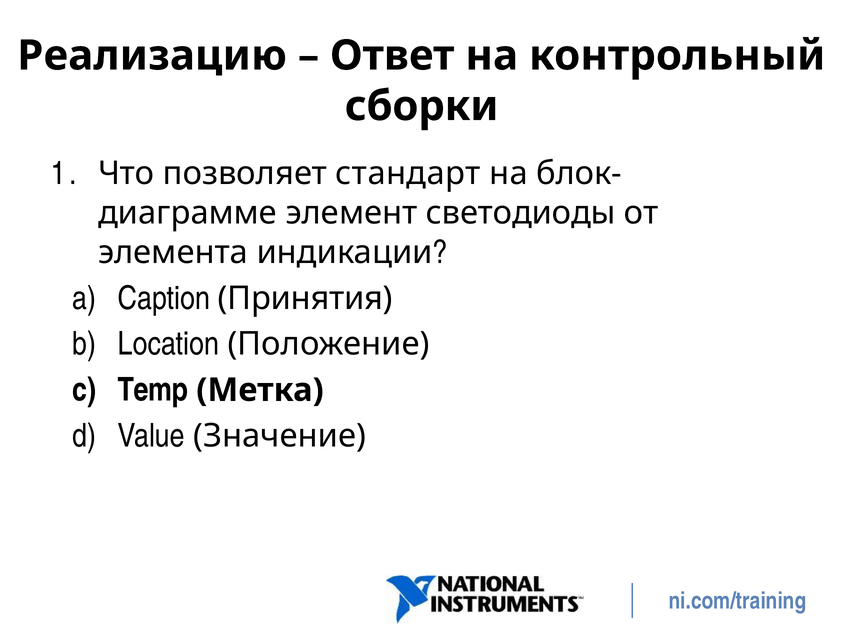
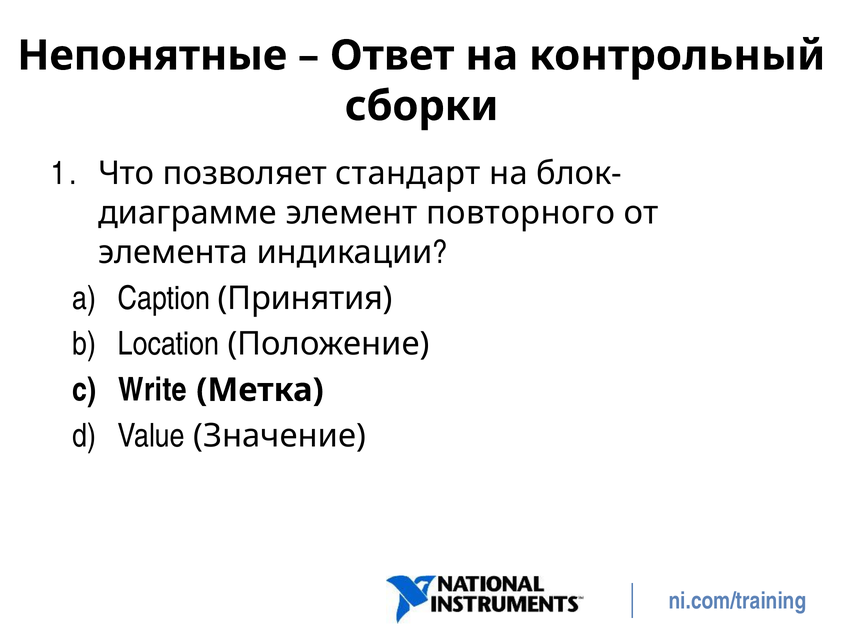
Реализацию: Реализацию -> Непонятные (152, 56)
светодиоды: светодиоды -> повторного (521, 213)
Temp: Temp -> Write (153, 390)
